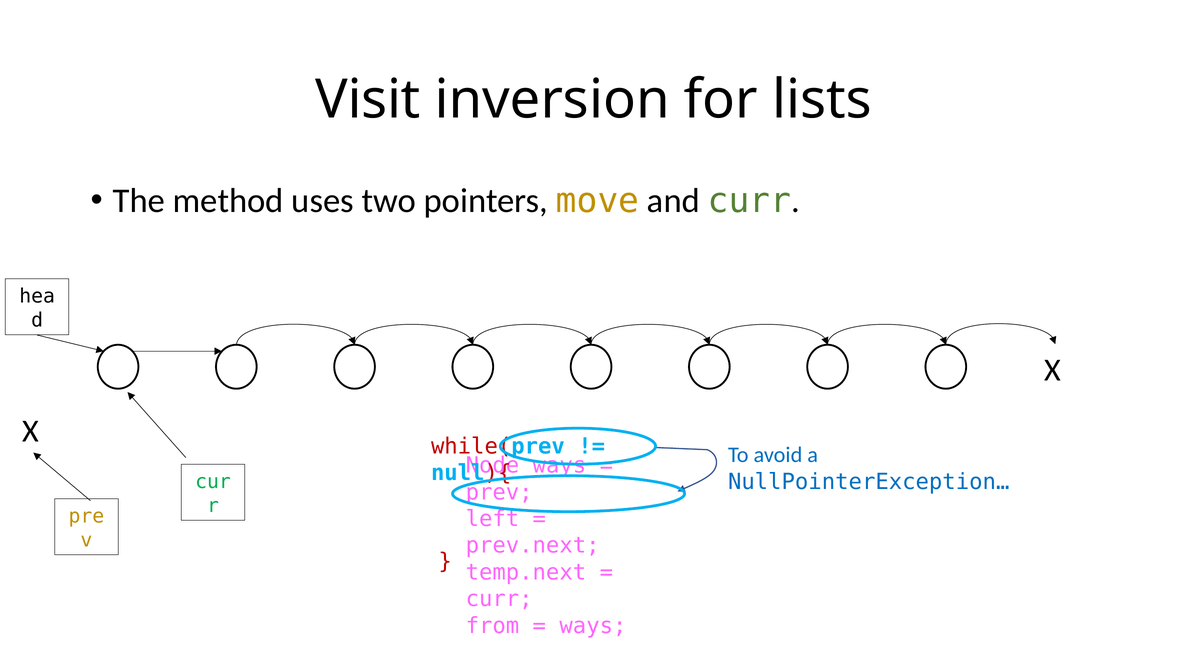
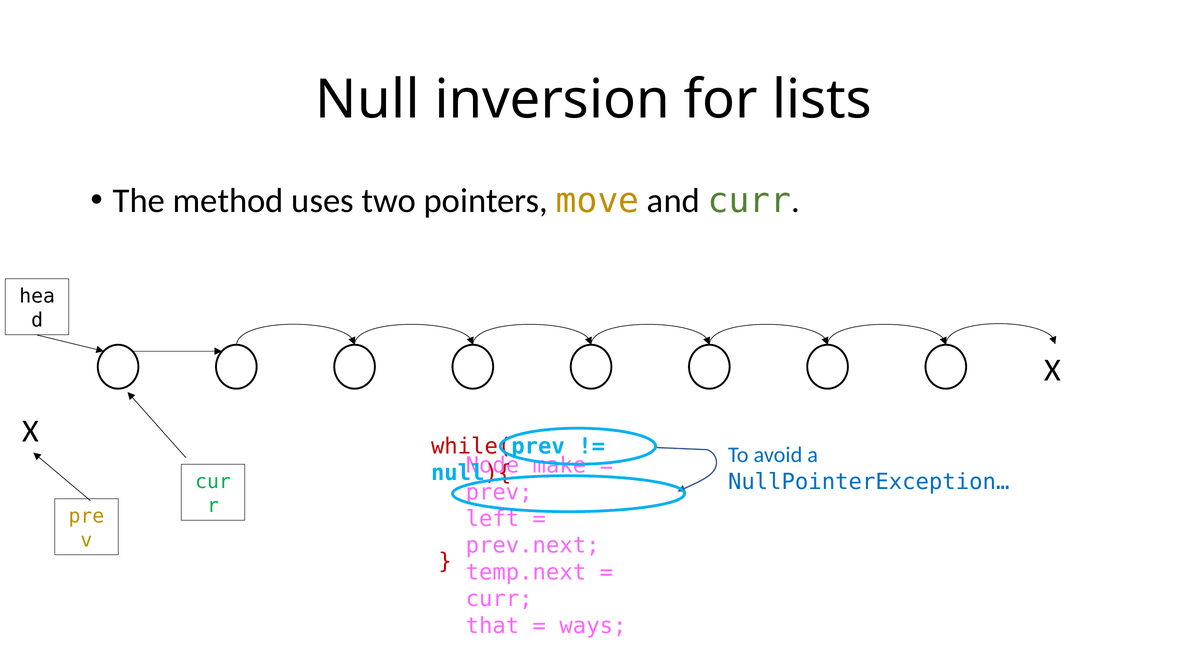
Visit: Visit -> Null (368, 100)
ways: ways -> make (559, 466)
from: from -> that (492, 626)
